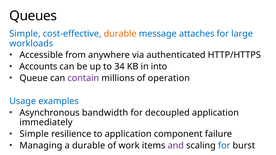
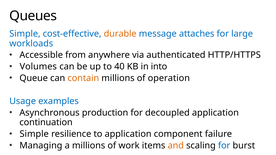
Accounts: Accounts -> Volumes (38, 67)
34: 34 -> 40 (119, 67)
contain colour: purple -> orange (83, 78)
bandwidth: bandwidth -> production (105, 113)
immediately: immediately -> continuation (46, 123)
a durable: durable -> millions (89, 146)
and colour: purple -> orange (176, 146)
